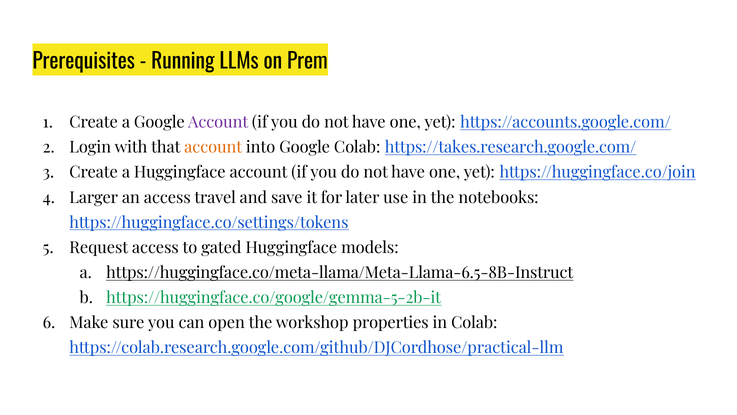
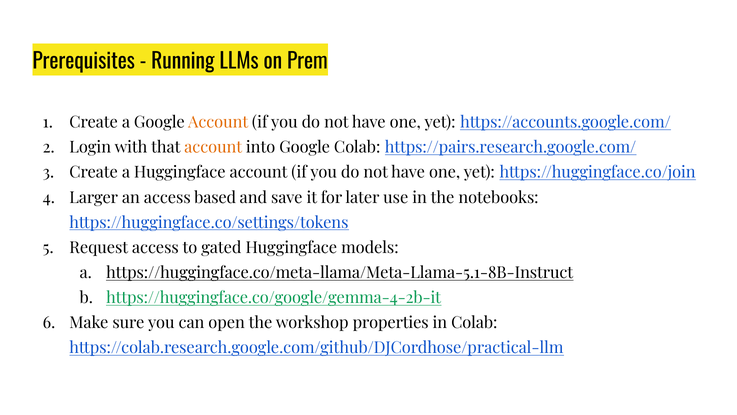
Account colour: purple -> orange (218, 122)
https://takes.research.google.com/: https://takes.research.google.com/ -> https://pairs.research.google.com/ (510, 147)
travel: travel -> based (215, 197)
https://huggingface.co/meta-llama/Meta-Llama-6.5-8B-Instruct: https://huggingface.co/meta-llama/Meta-Llama-6.5-8B-Instruct -> https://huggingface.co/meta-llama/Meta-Llama-5.1-8B-Instruct (340, 272)
https://huggingface.co/google/gemma-5-2b-it: https://huggingface.co/google/gemma-5-2b-it -> https://huggingface.co/google/gemma-4-2b-it (274, 297)
